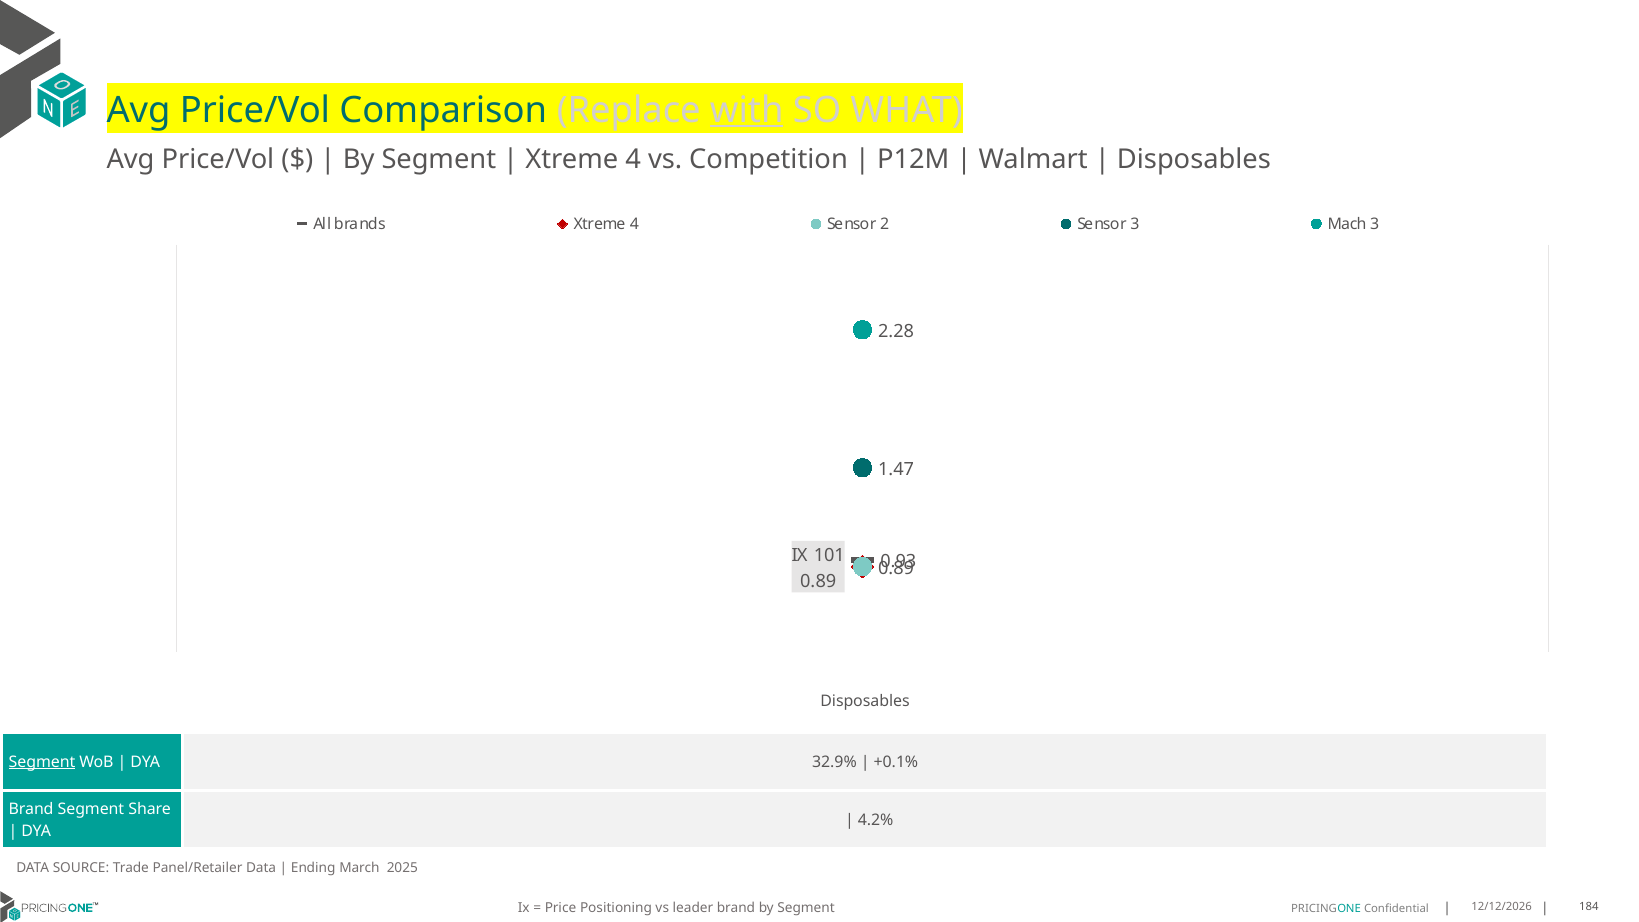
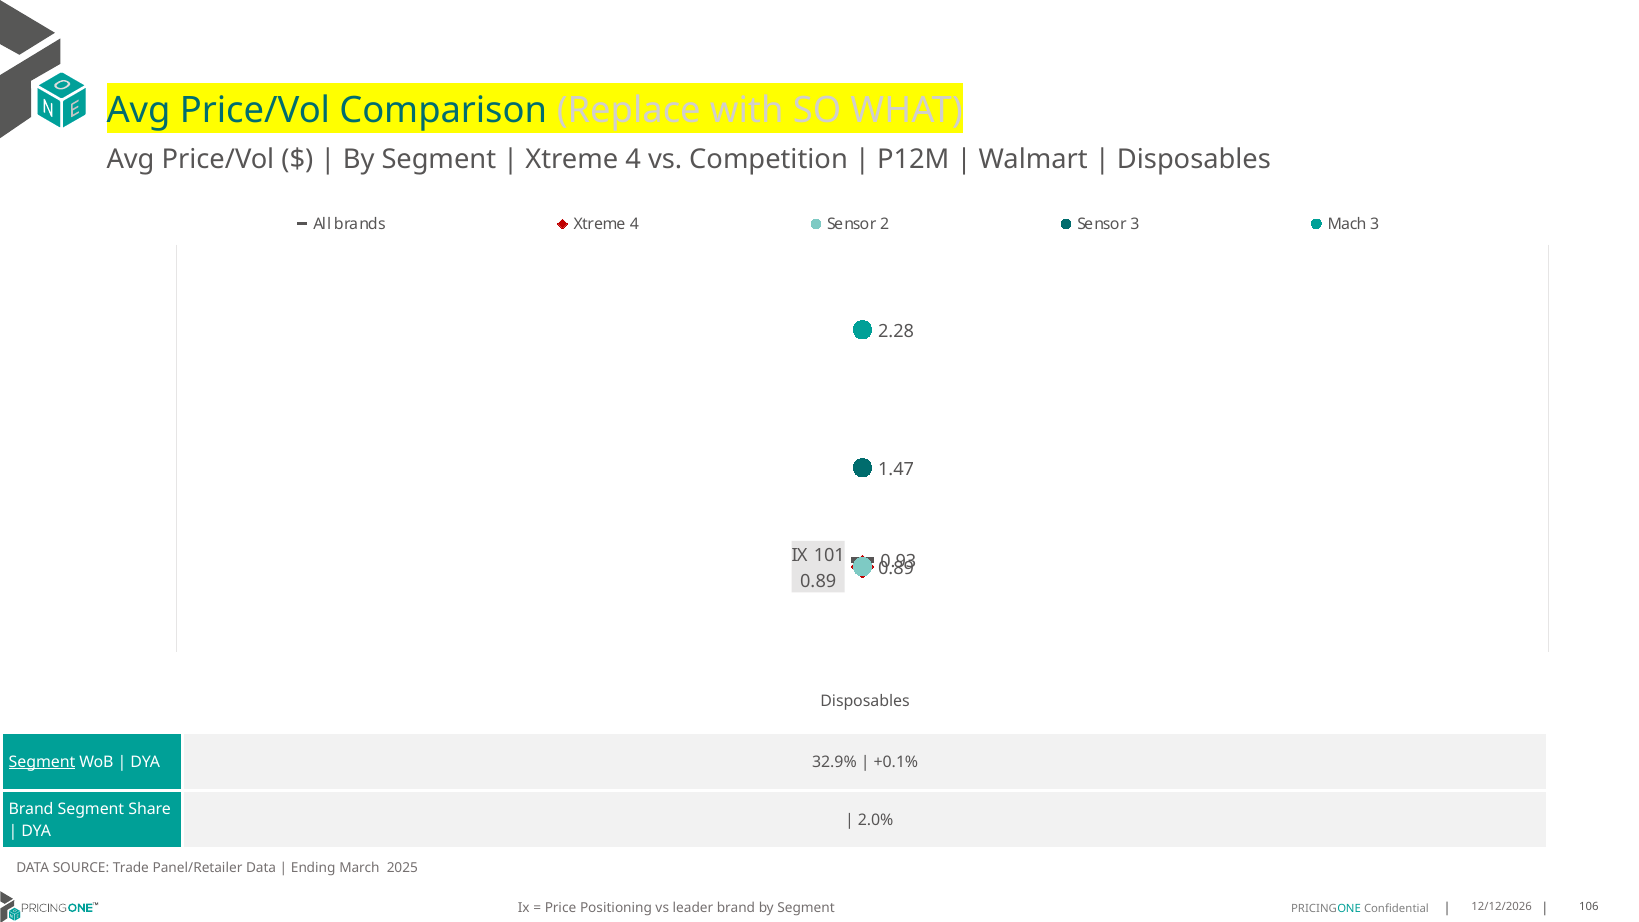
with underline: present -> none (747, 110)
4.2%: 4.2% -> 2.0% (876, 820)
184: 184 -> 106 (1589, 906)
